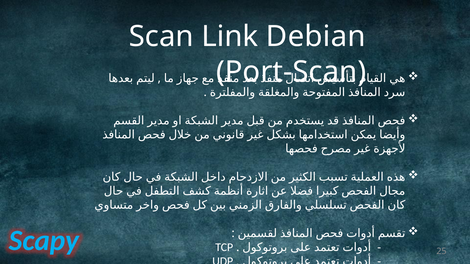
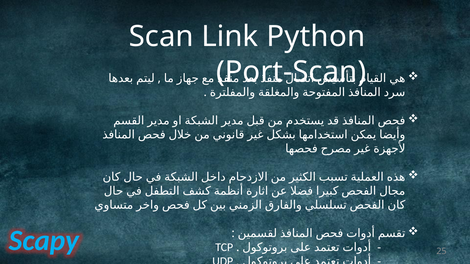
Debian: Debian -> Python (316, 37)
